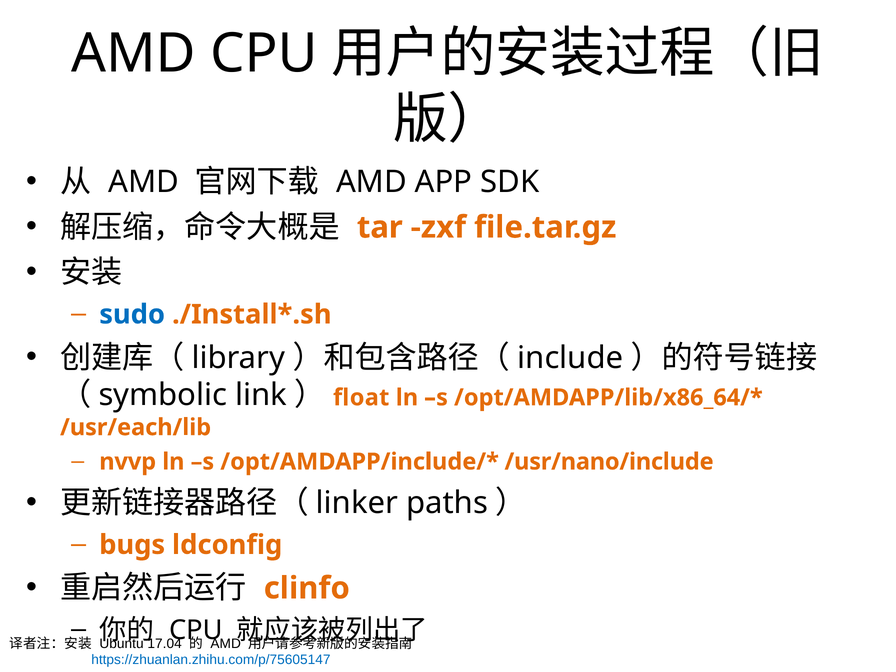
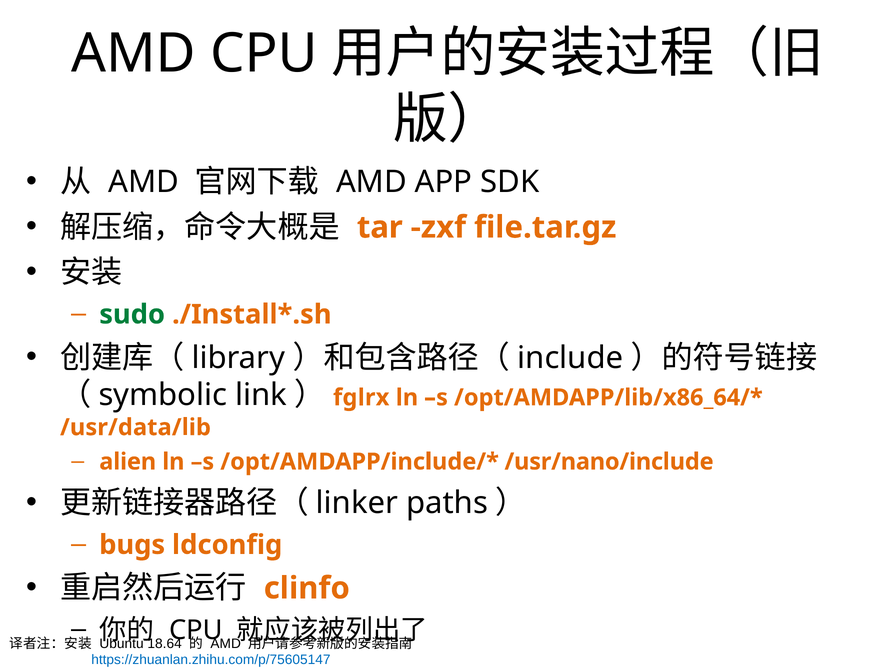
sudo colour: blue -> green (132, 314)
float: float -> fglrx (361, 398)
/usr/each/lib: /usr/each/lib -> /usr/data/lib (135, 427)
nvvp: nvvp -> alien (128, 462)
17.04: 17.04 -> 18.64 (165, 643)
